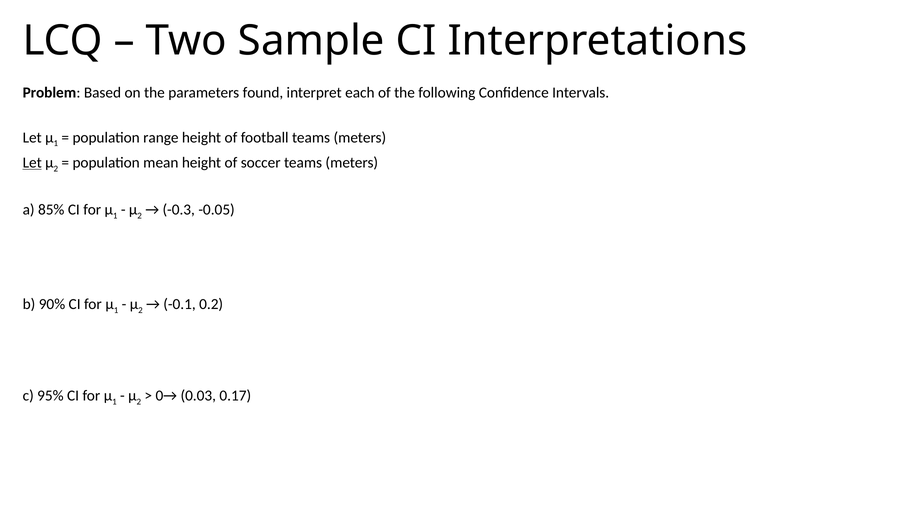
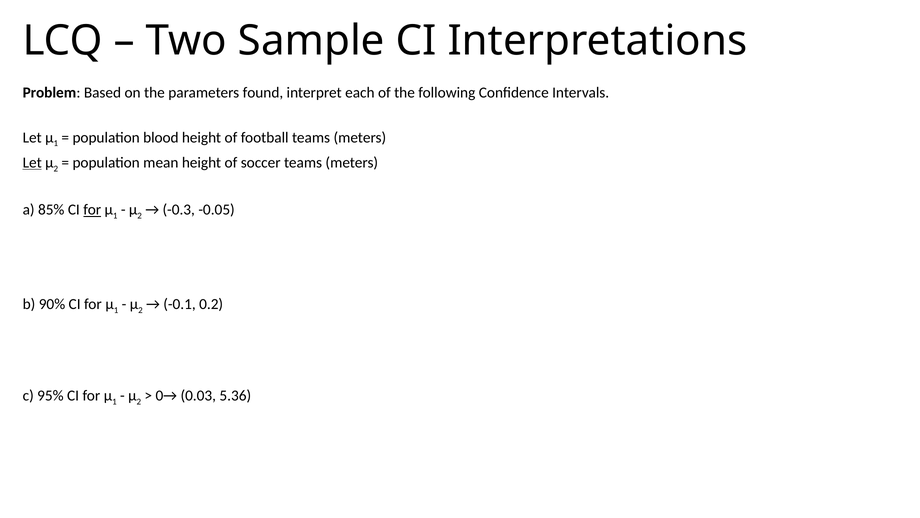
range: range -> blood (161, 137)
for underline: none -> present (92, 210)
0.17: 0.17 -> 5.36 (235, 395)
